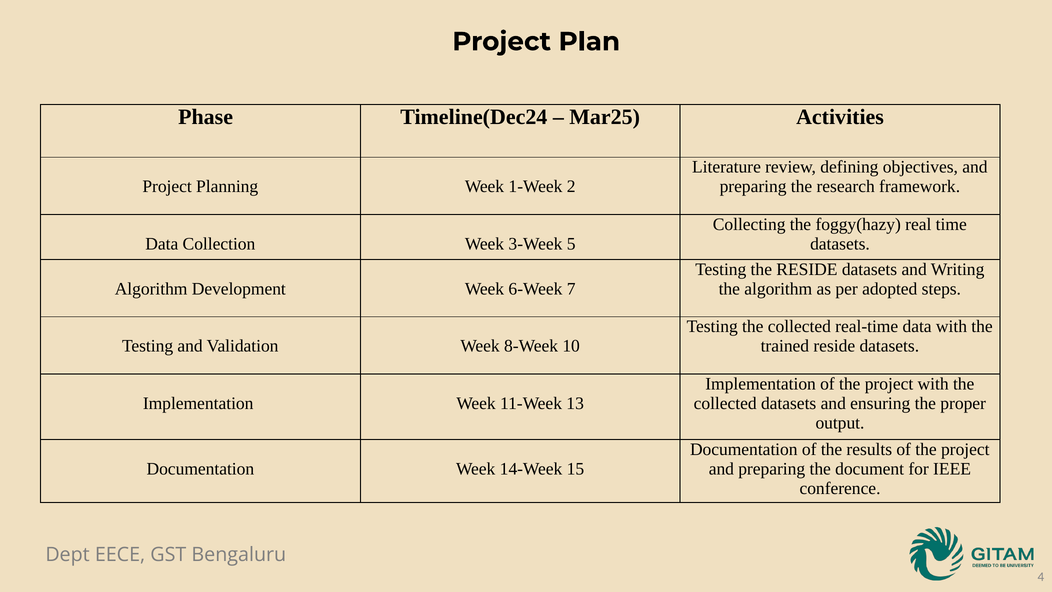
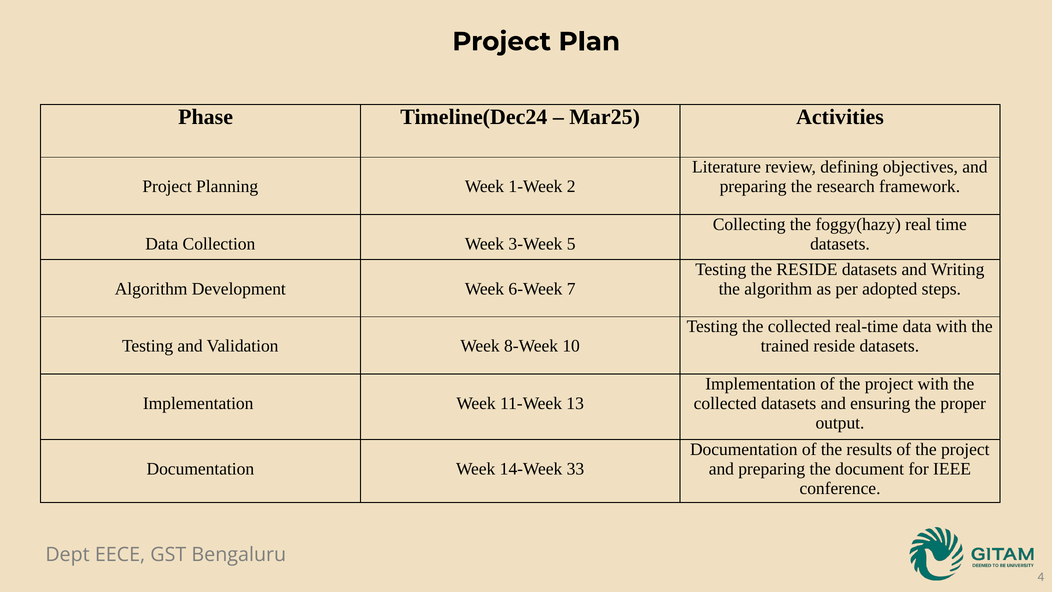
15: 15 -> 33 (575, 469)
